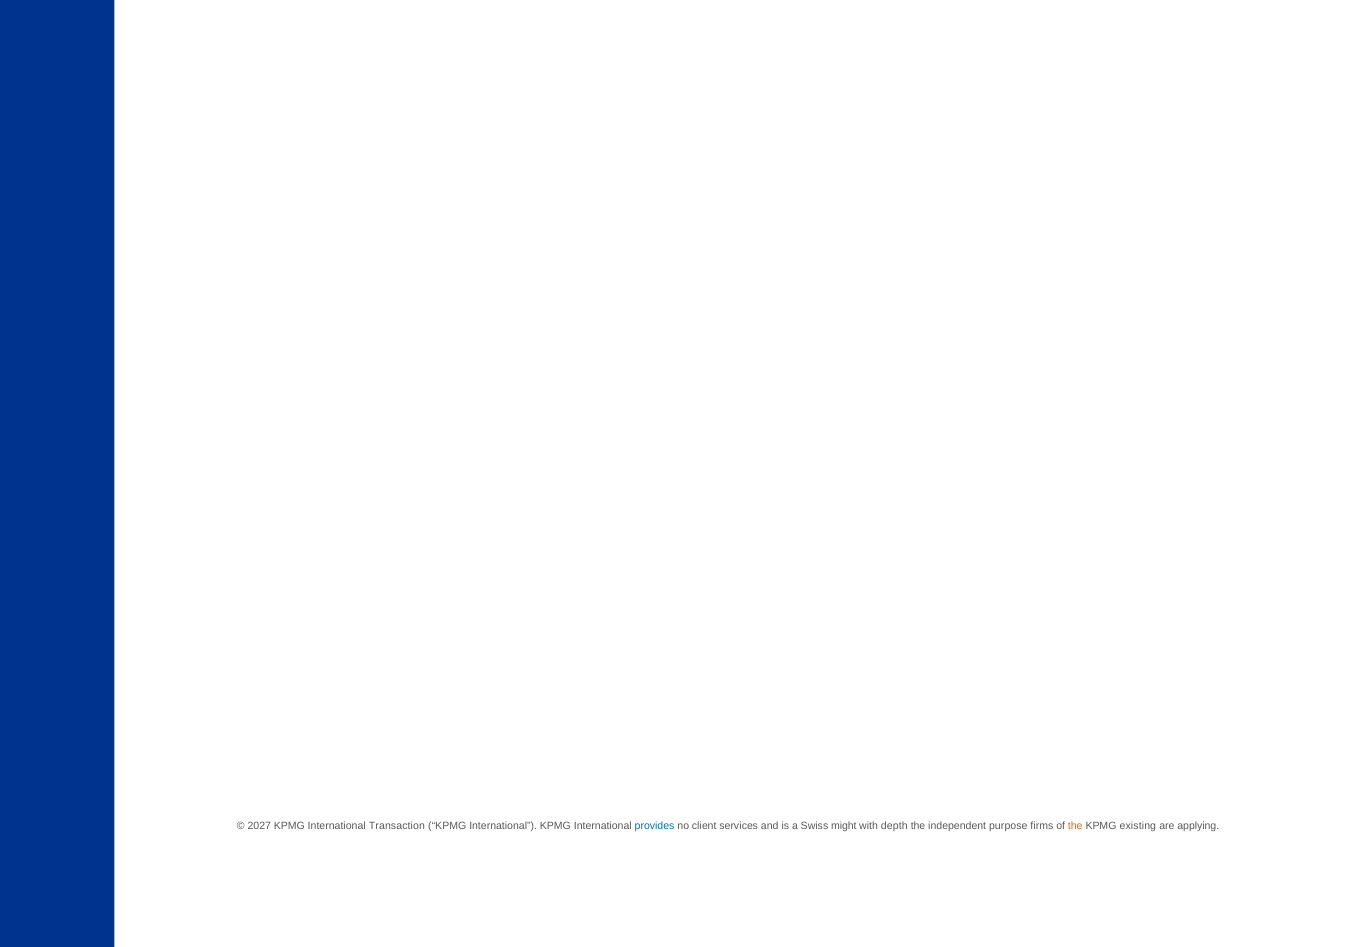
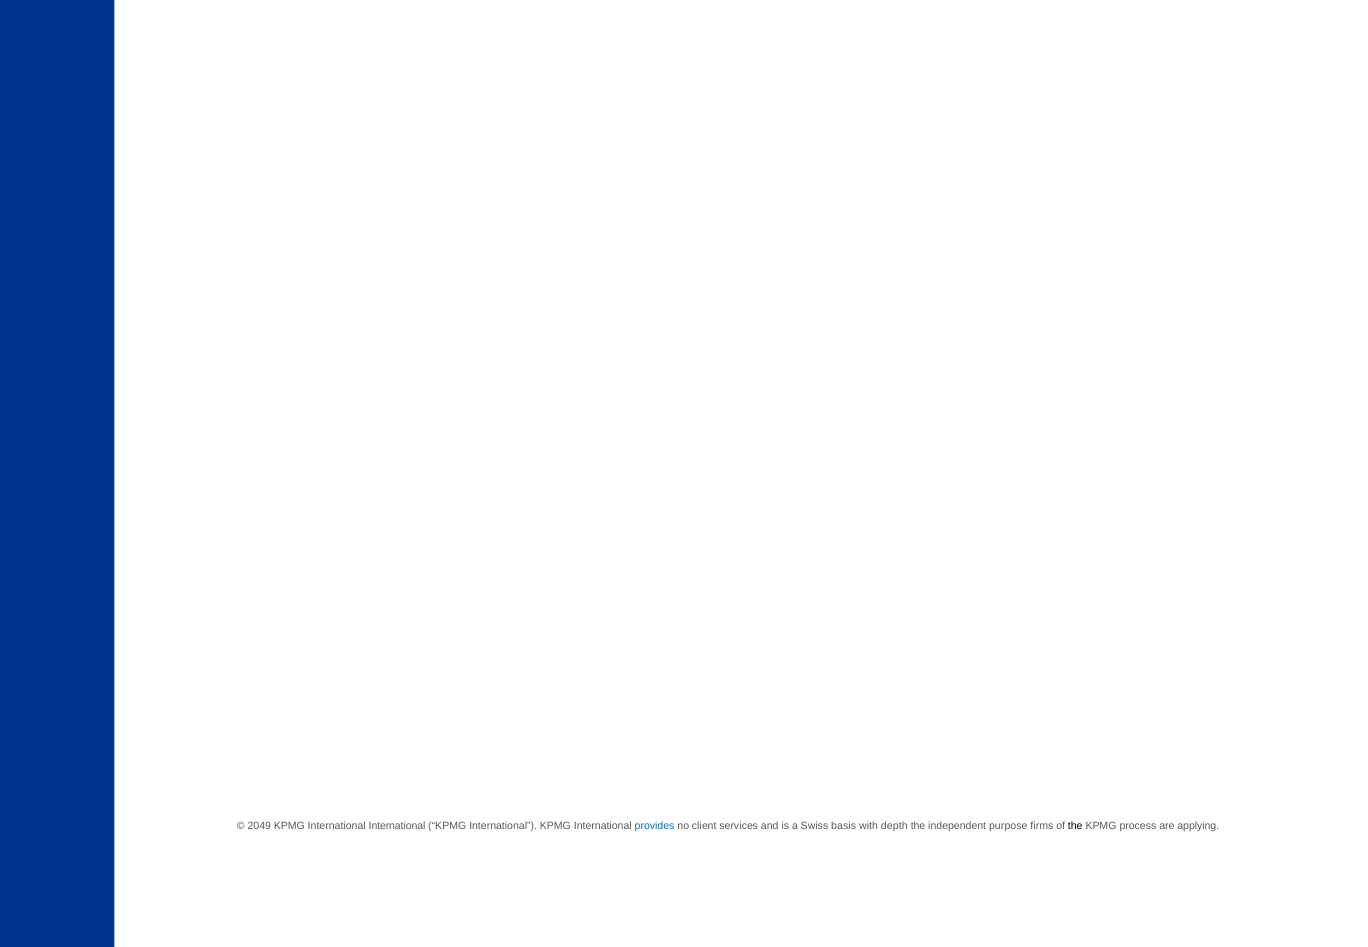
2027: 2027 -> 2049 (259, 826)
International Transaction: Transaction -> International (397, 826)
might: might -> basis (844, 826)
the colour: orange -> black (1075, 826)
existing: existing -> process (1138, 826)
